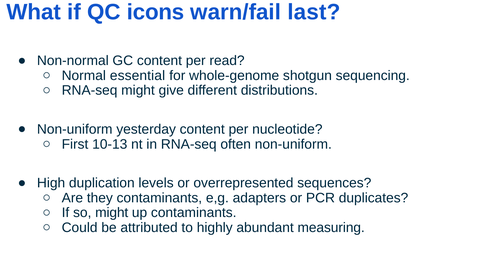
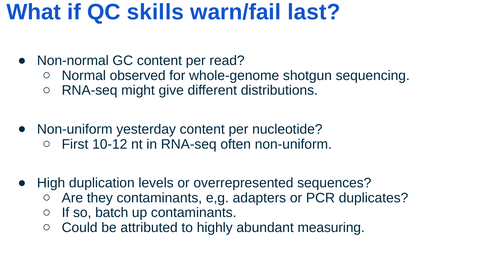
icons: icons -> skills (155, 12)
essential: essential -> observed (138, 76)
10-13: 10-13 -> 10-12 (110, 144)
so might: might -> batch (112, 213)
